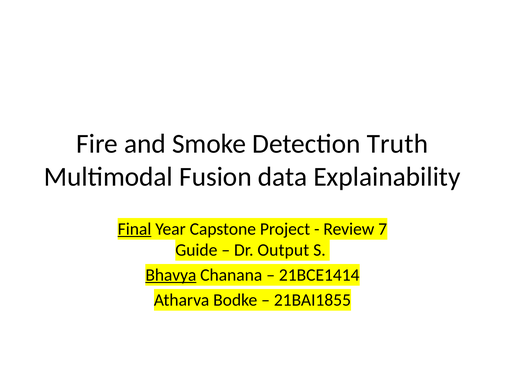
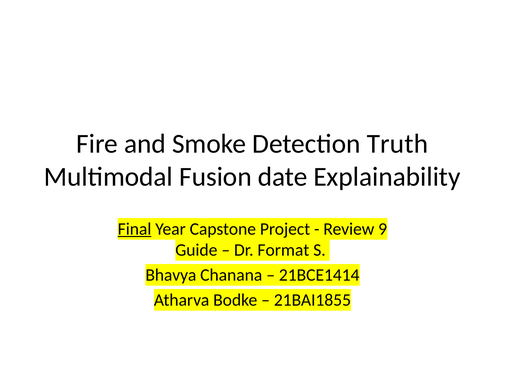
data: data -> date (283, 177)
7: 7 -> 9 (383, 229)
Output: Output -> Format (283, 250)
Bhavya underline: present -> none (171, 275)
